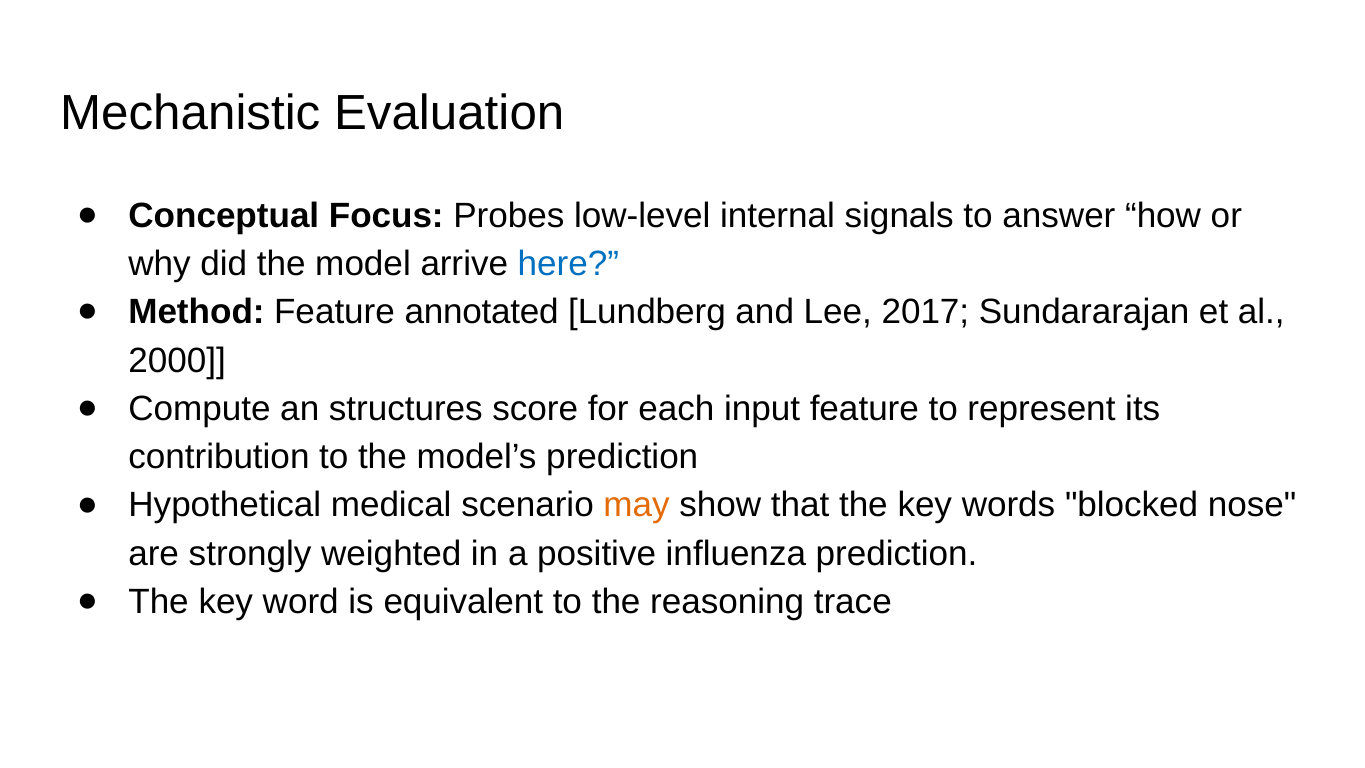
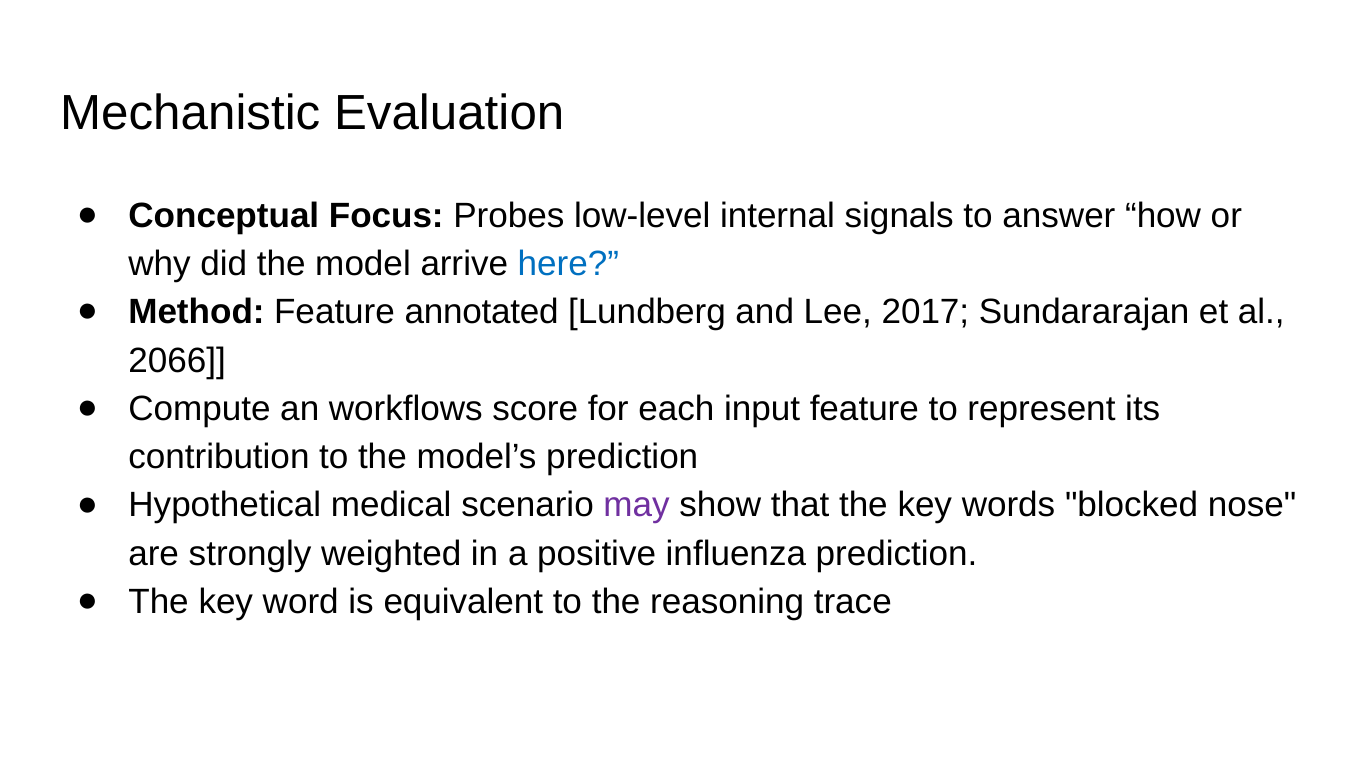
2000: 2000 -> 2066 (177, 360)
structures: structures -> workflows (406, 409)
may colour: orange -> purple (637, 505)
